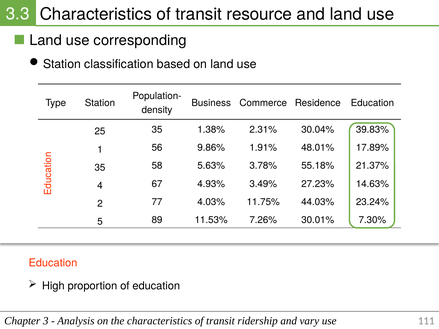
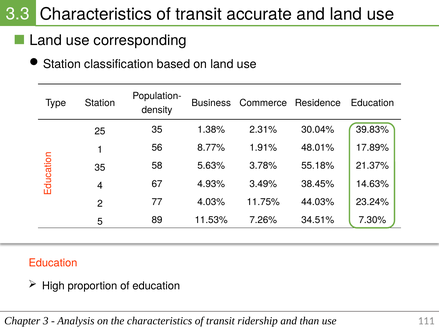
resource: resource -> accurate (259, 14)
9.86%: 9.86% -> 8.77% (211, 148)
27.23%: 27.23% -> 38.45% (318, 184)
30.01%: 30.01% -> 34.51% (318, 220)
vary: vary -> than (309, 321)
